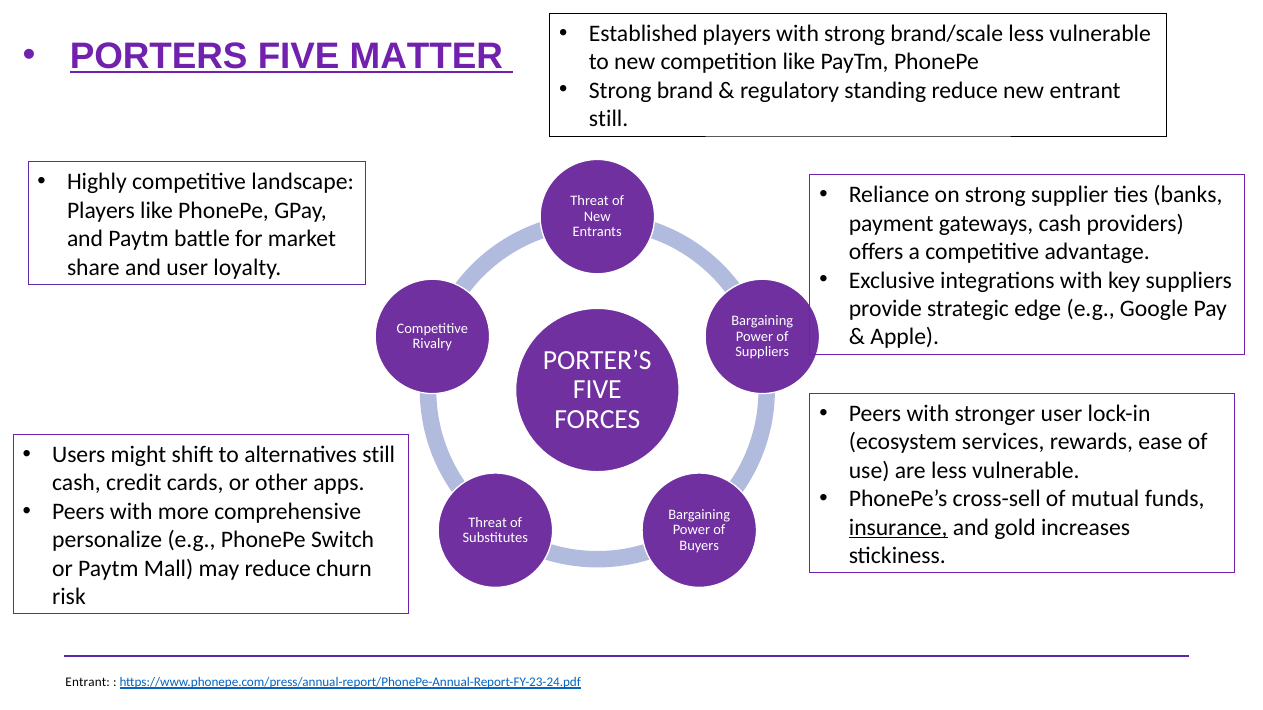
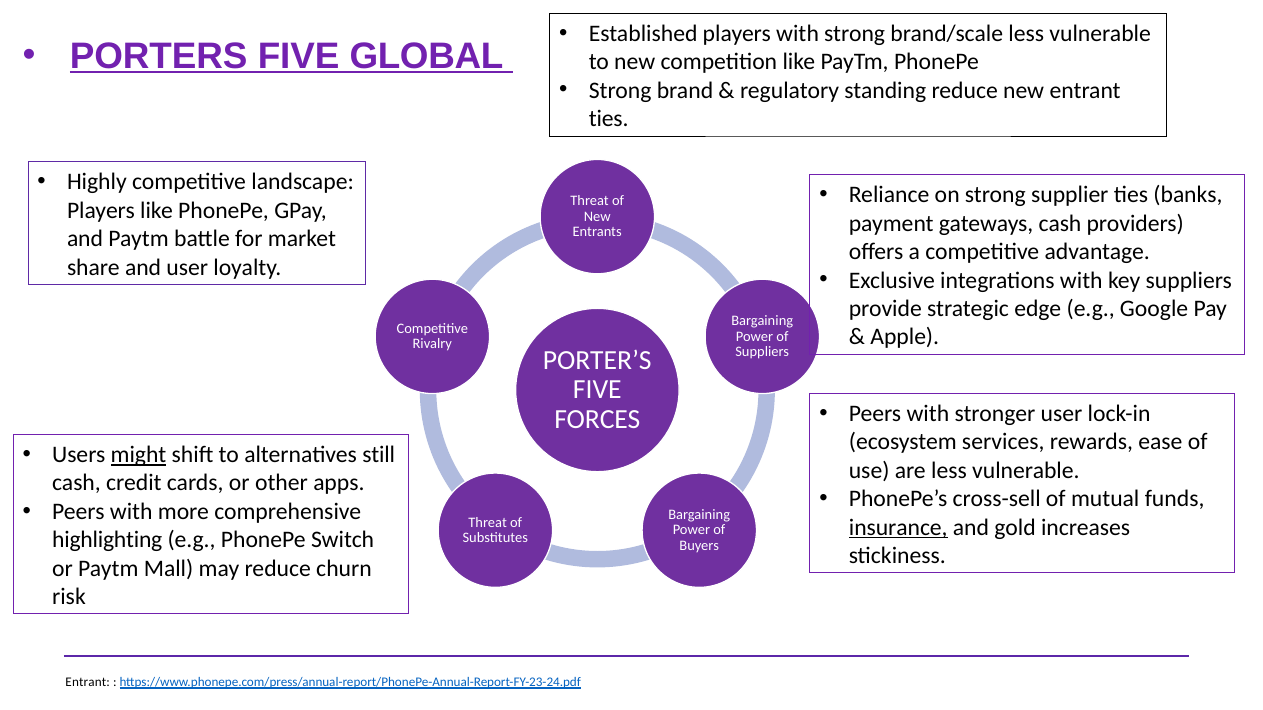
MATTER: MATTER -> GLOBAL (426, 56)
still: still -> ties (609, 119)
might underline: none -> present (139, 455)
personalize: personalize -> highlighting (107, 540)
